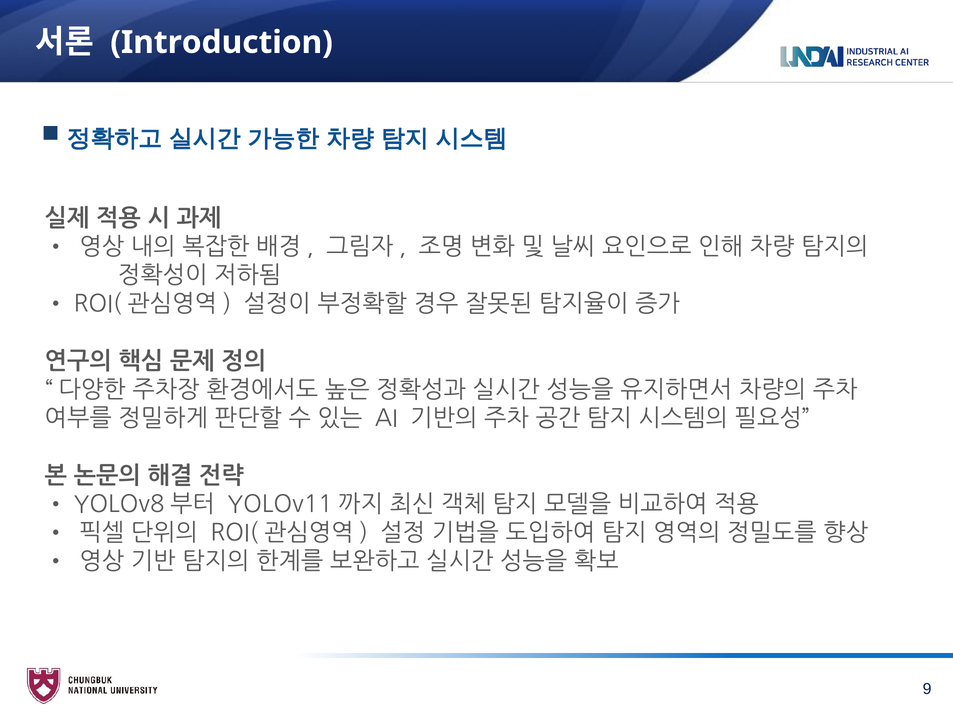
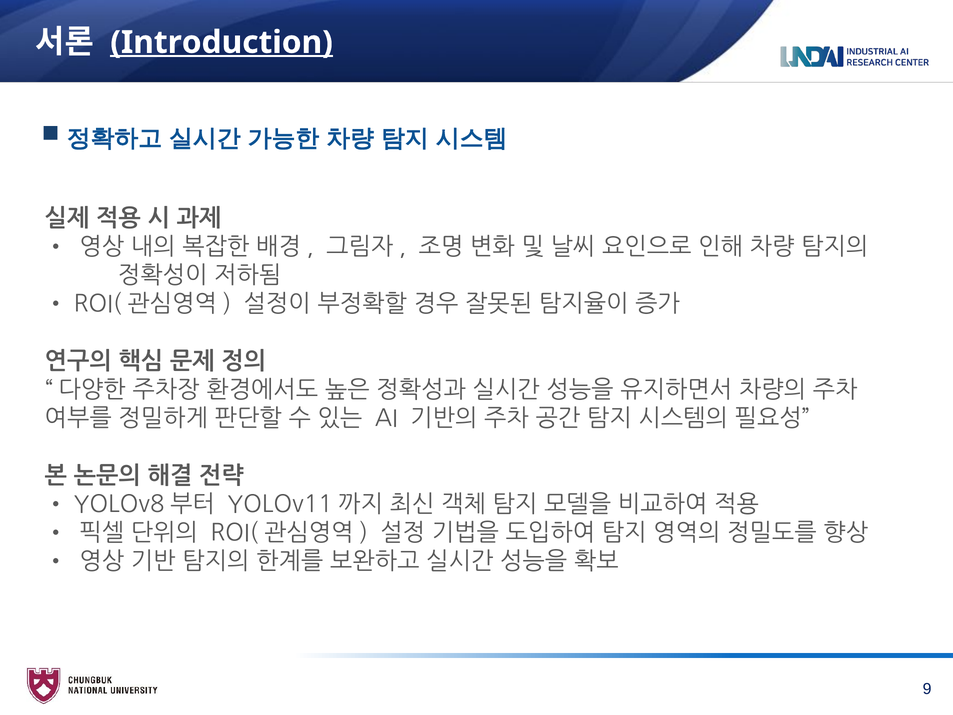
Introduction underline: none -> present (222, 42)
